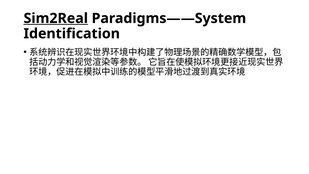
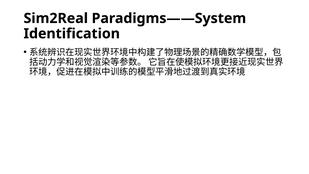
Sim2Real underline: present -> none (56, 18)
